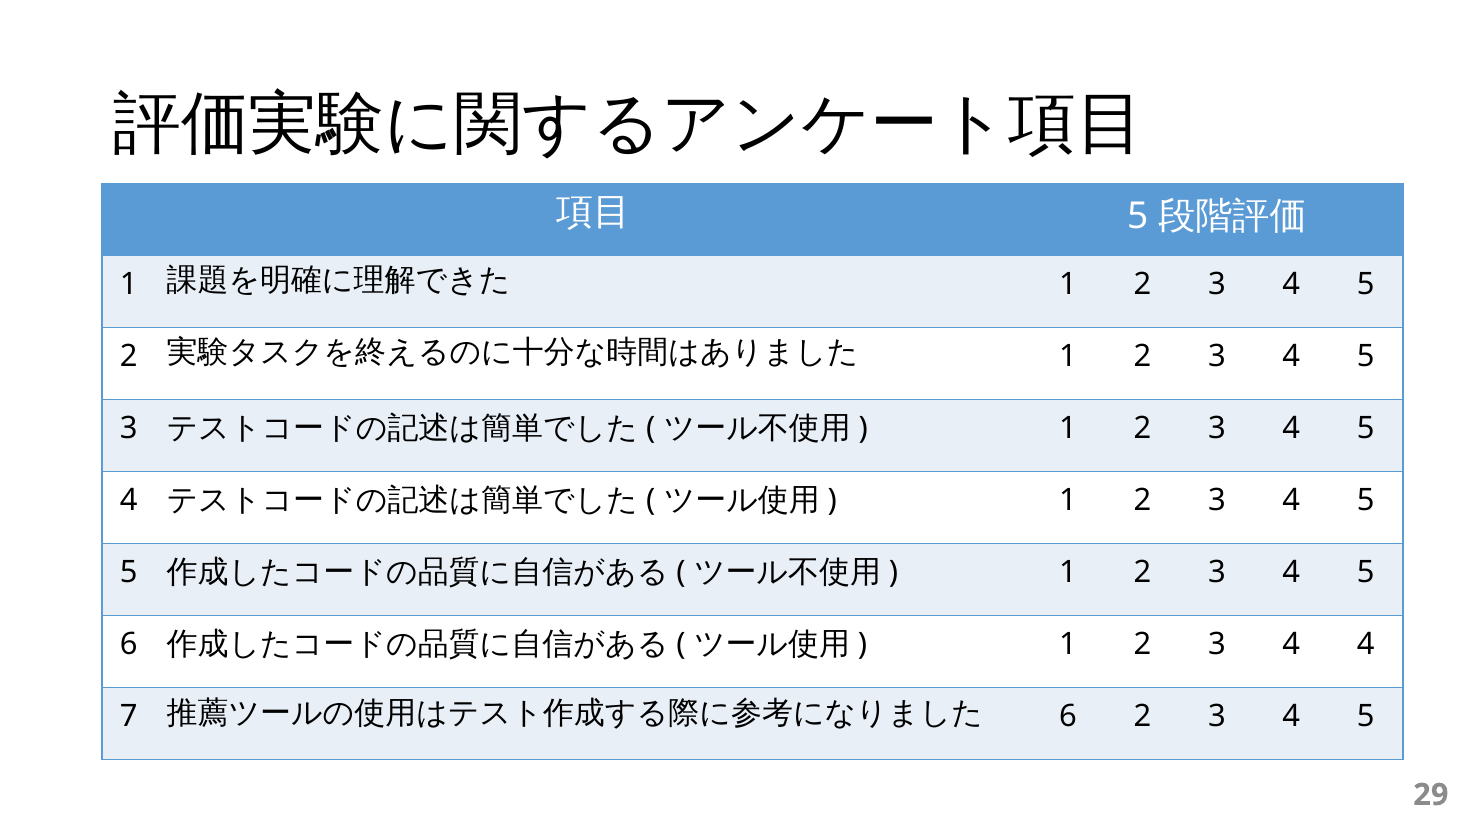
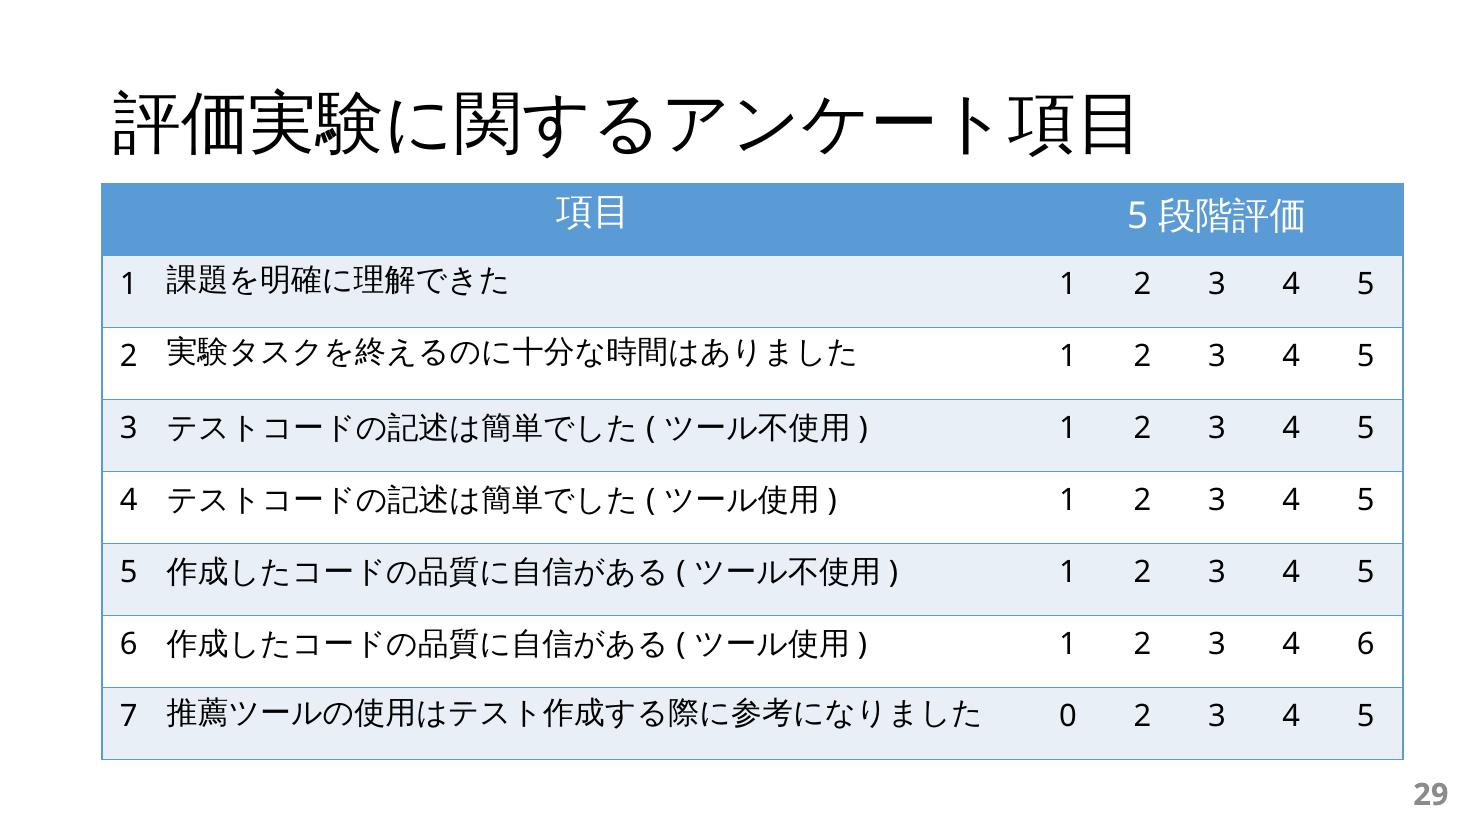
4 4: 4 -> 6 (1366, 644)
6: 6 -> 0 (1068, 716)
